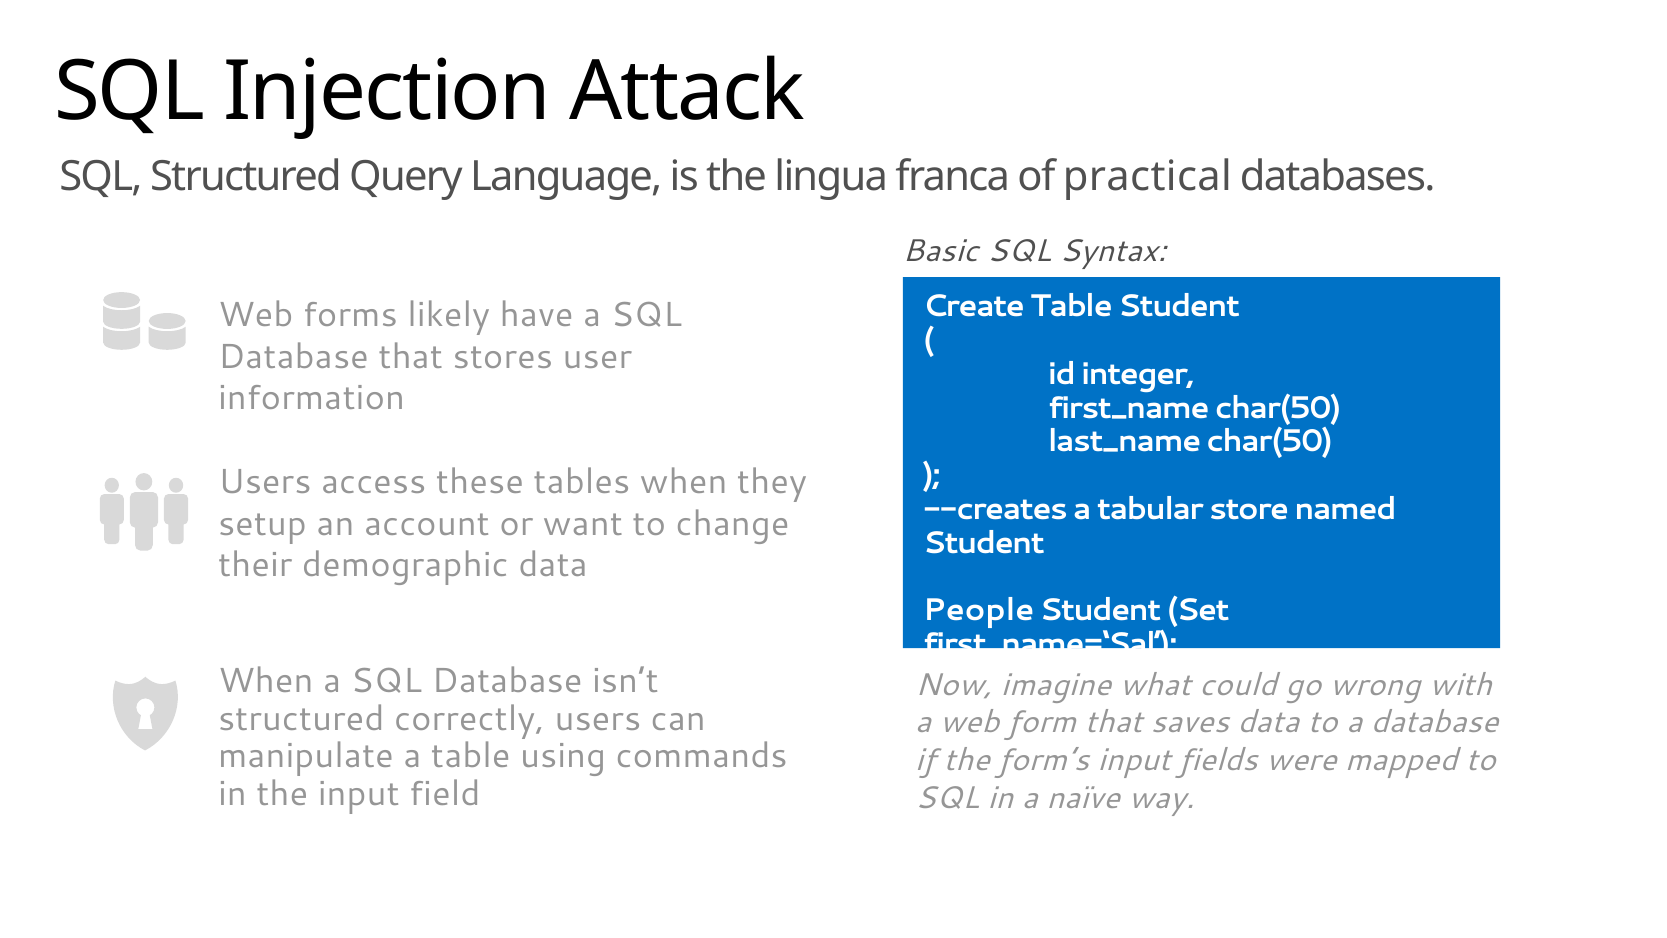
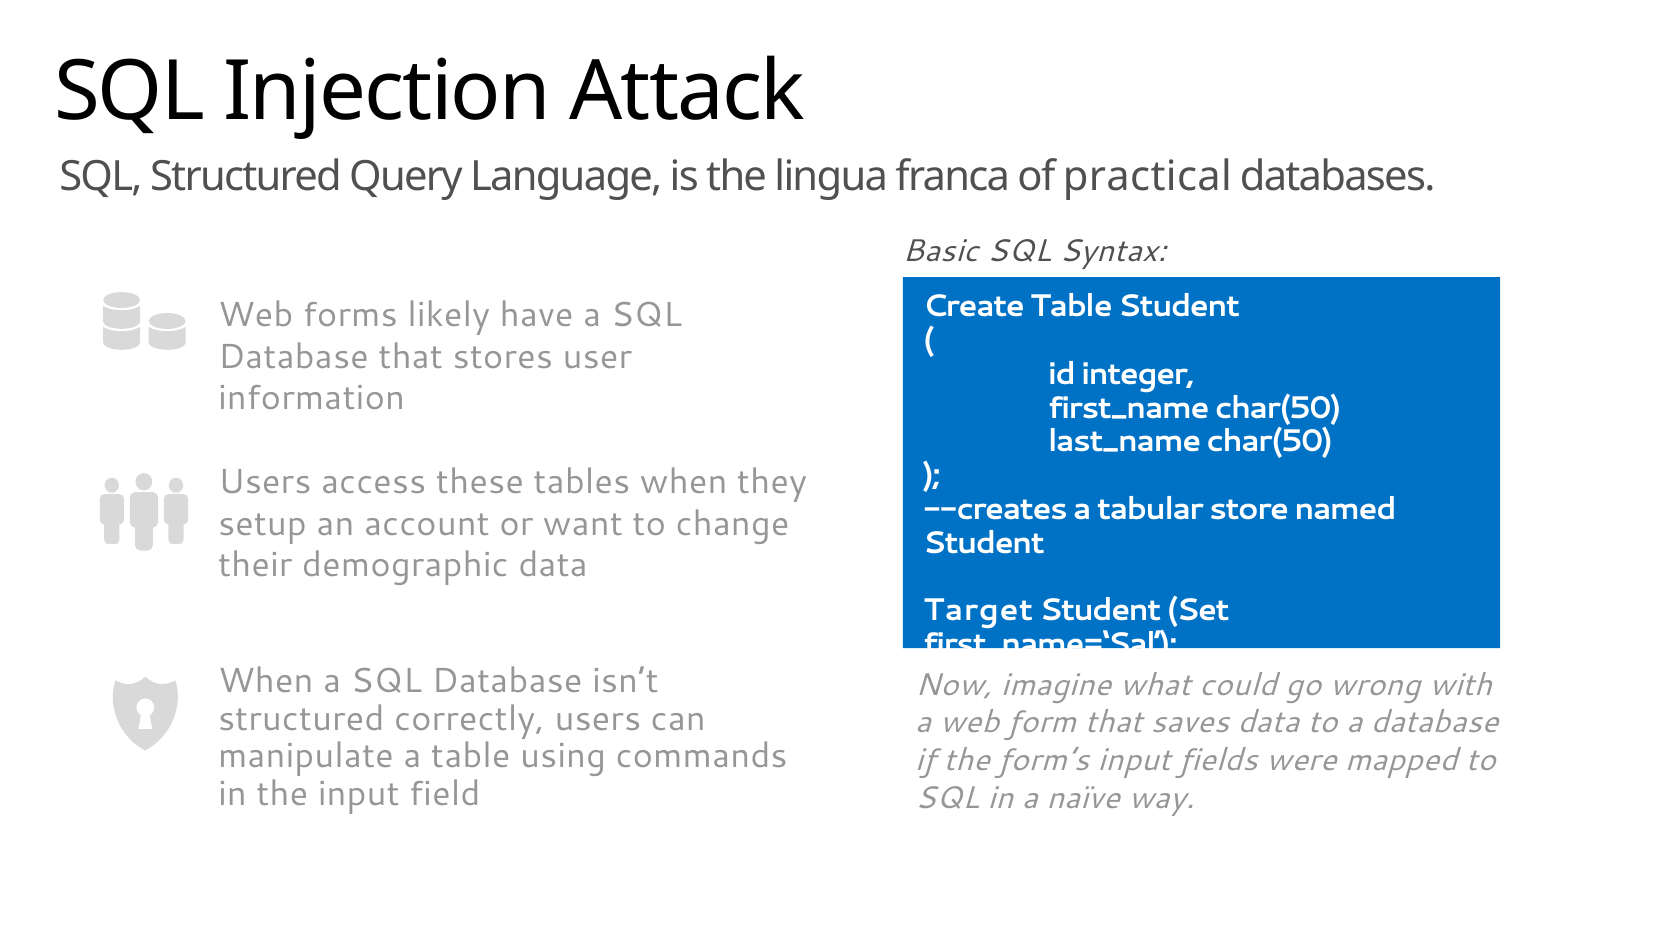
People: People -> Target (978, 610)
